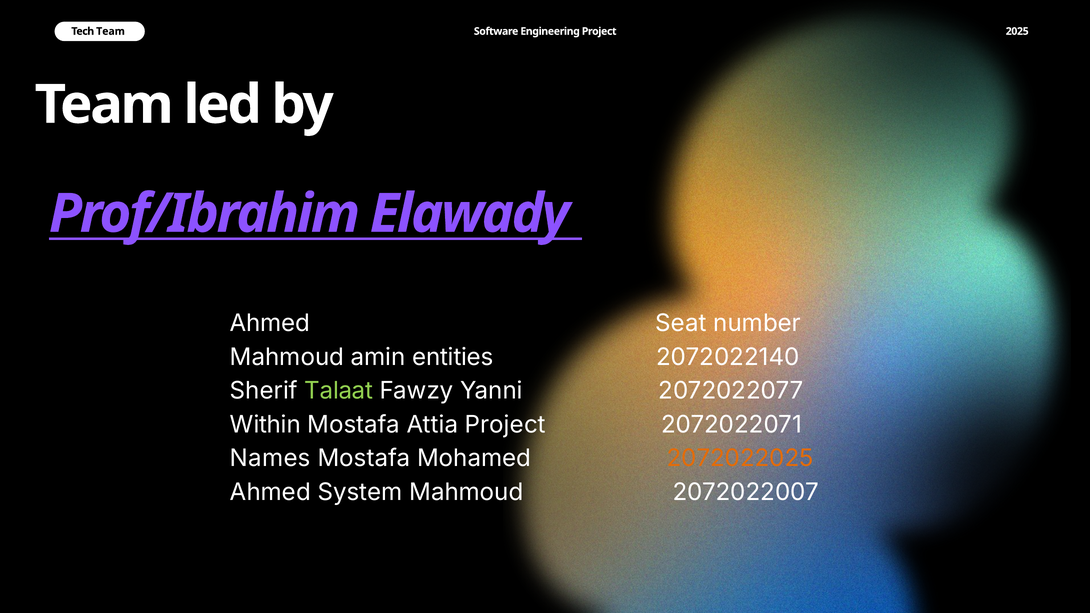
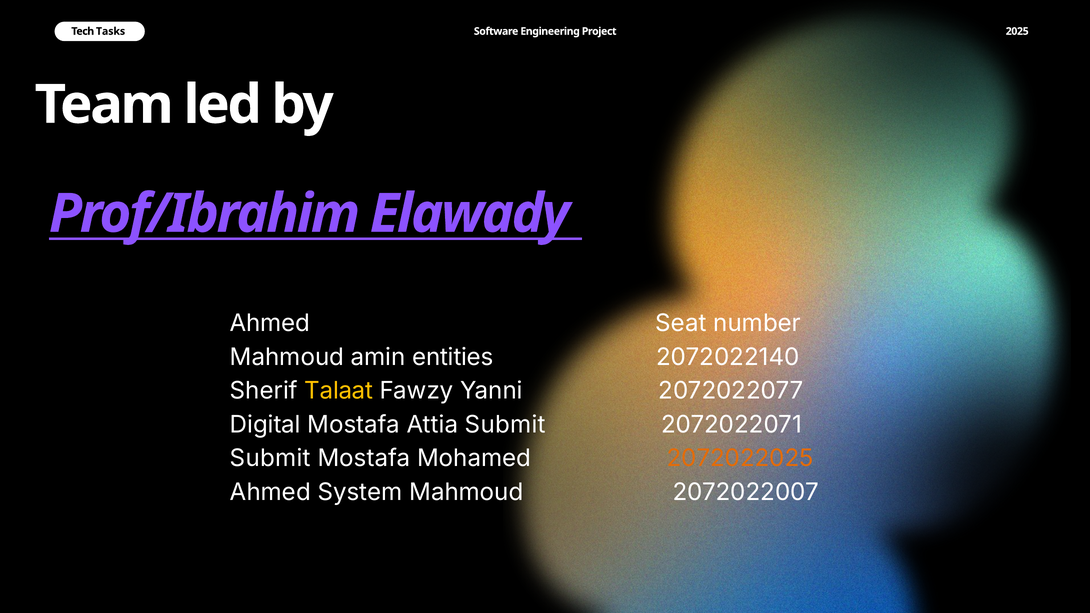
Tech Team: Team -> Tasks (111, 31)
Talaat colour: light green -> yellow (339, 391)
Within: Within -> Digital (265, 425)
Attia Project: Project -> Submit (505, 425)
Names: Names -> Submit (270, 458)
